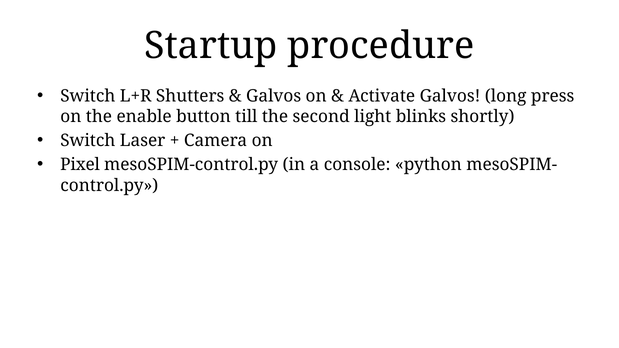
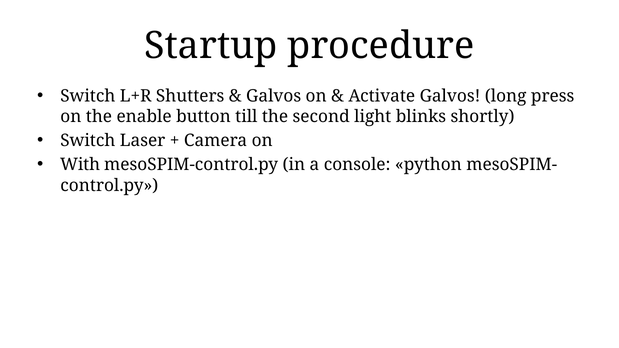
Pixel: Pixel -> With (80, 165)
